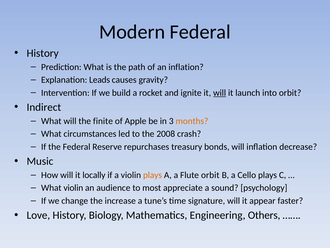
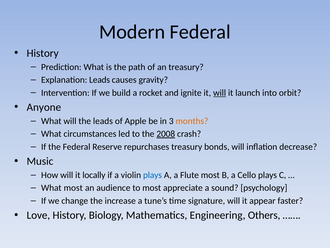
an inflation: inflation -> treasury (186, 67)
Indirect: Indirect -> Anyone (44, 107)
the finite: finite -> leads (103, 121)
2008 underline: none -> present (166, 134)
plays colour: orange -> blue (152, 175)
Flute orbit: orbit -> most (210, 175)
What violin: violin -> most (73, 188)
